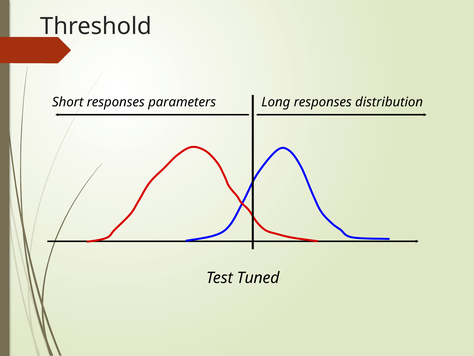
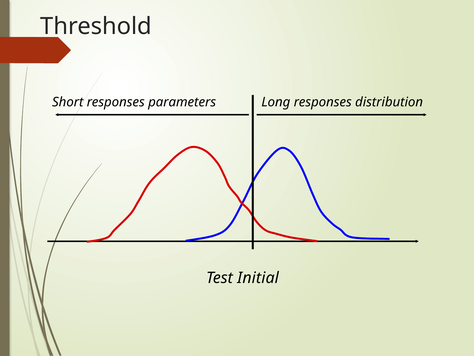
Tuned: Tuned -> Initial (258, 278)
